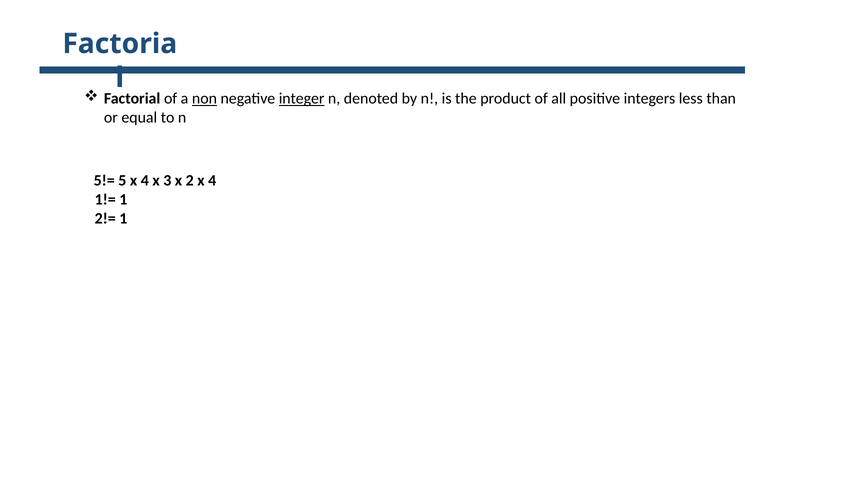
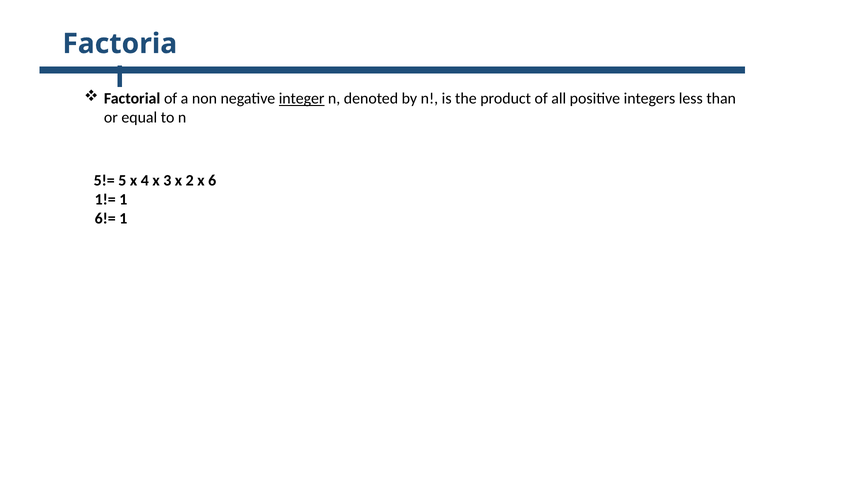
non underline: present -> none (204, 98)
2 x 4: 4 -> 6 (212, 180)
2!=: 2!= -> 6!= (105, 218)
